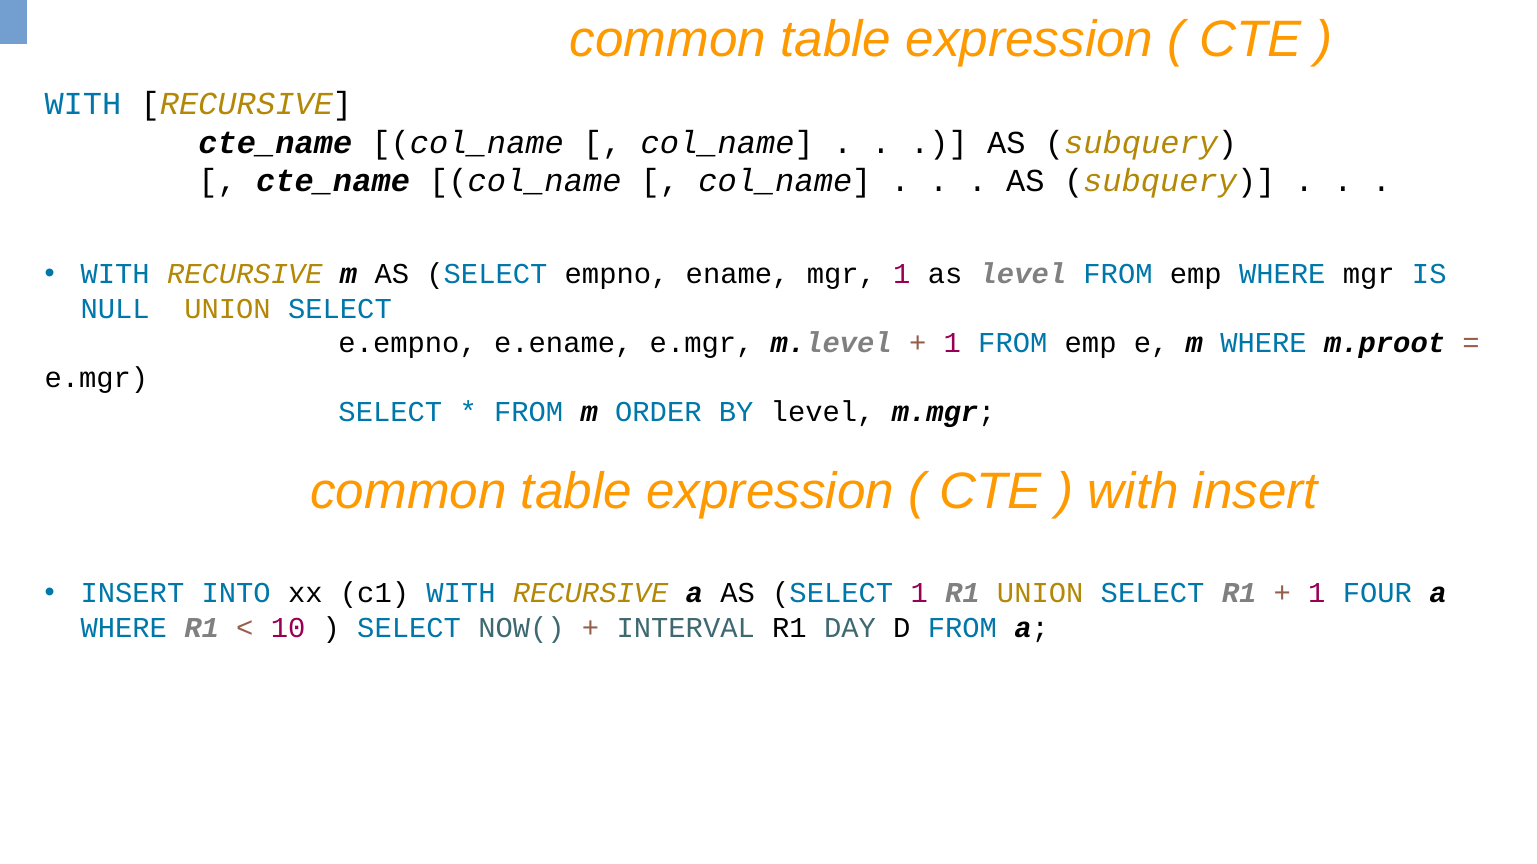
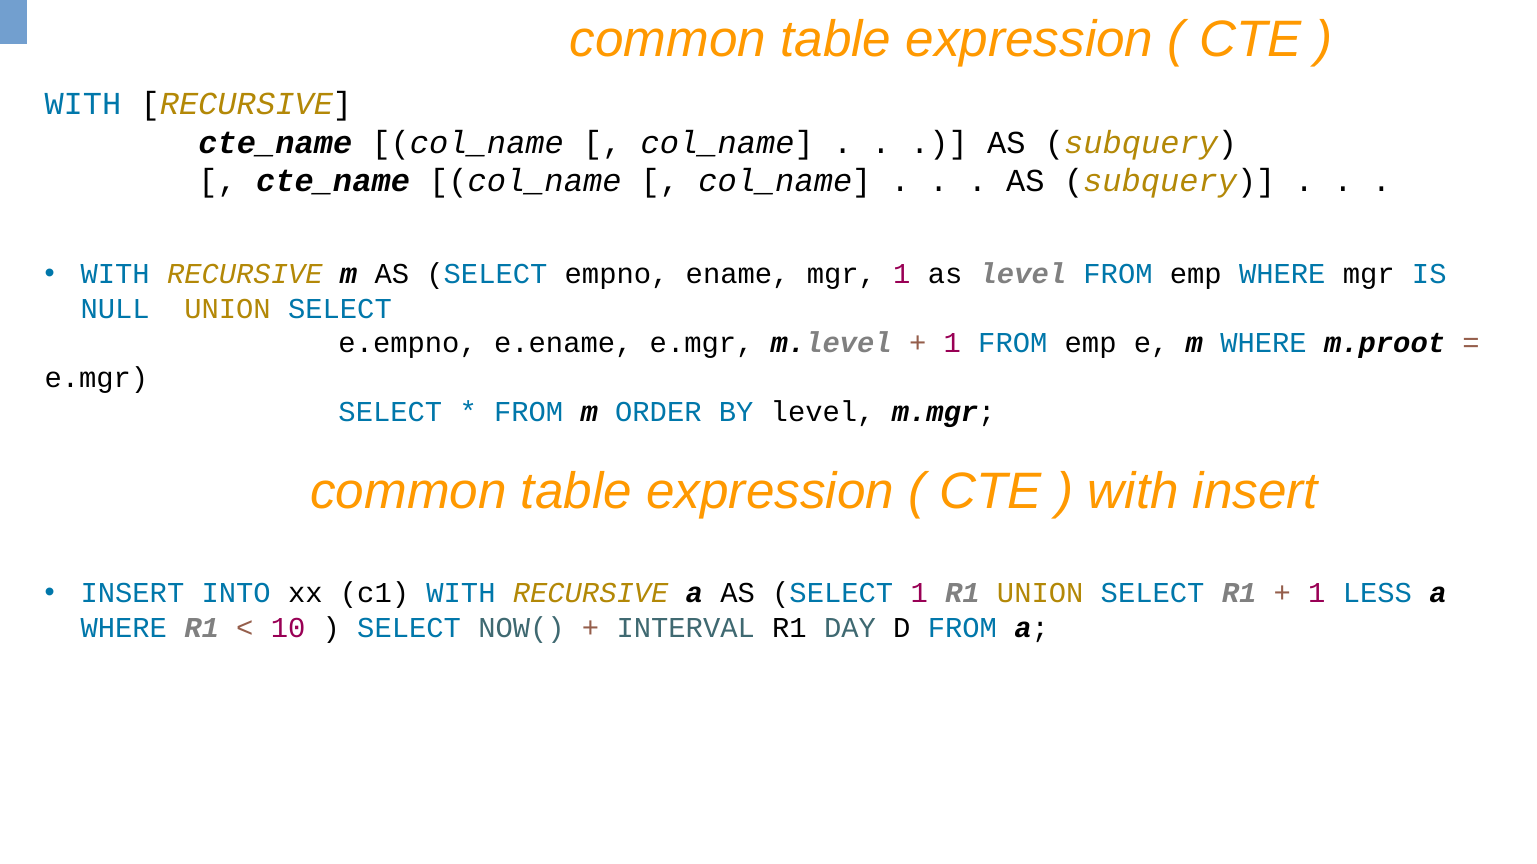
FOUR: FOUR -> LESS (1377, 594)
